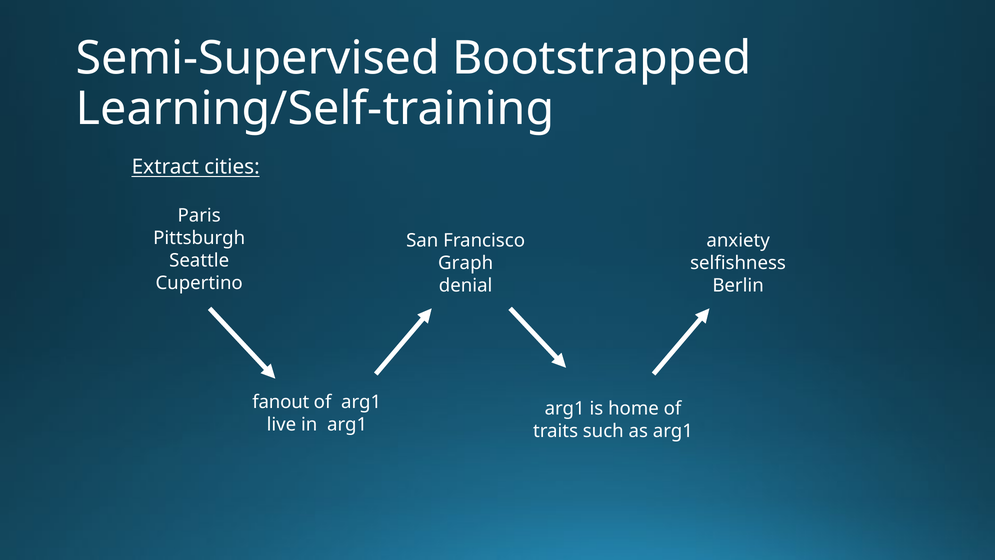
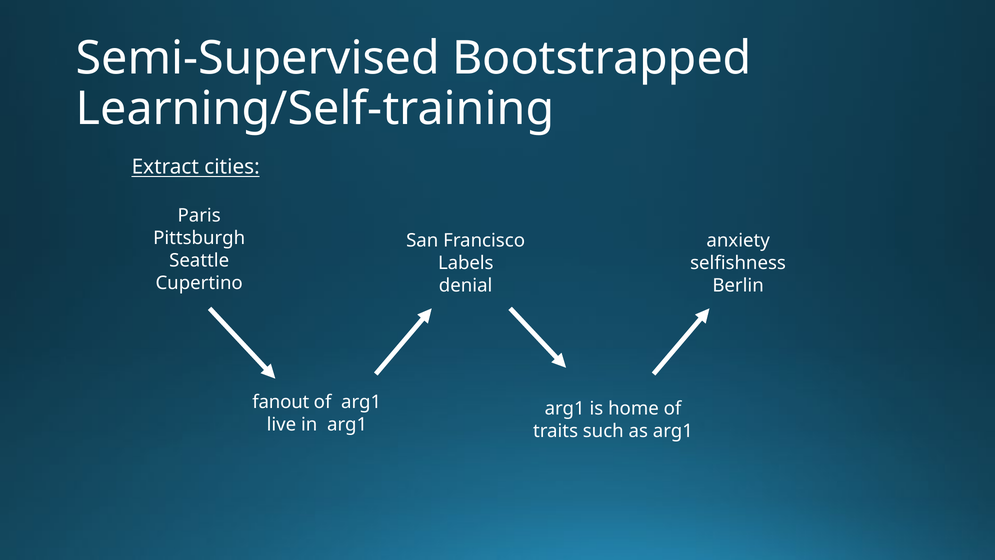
Graph: Graph -> Labels (466, 263)
